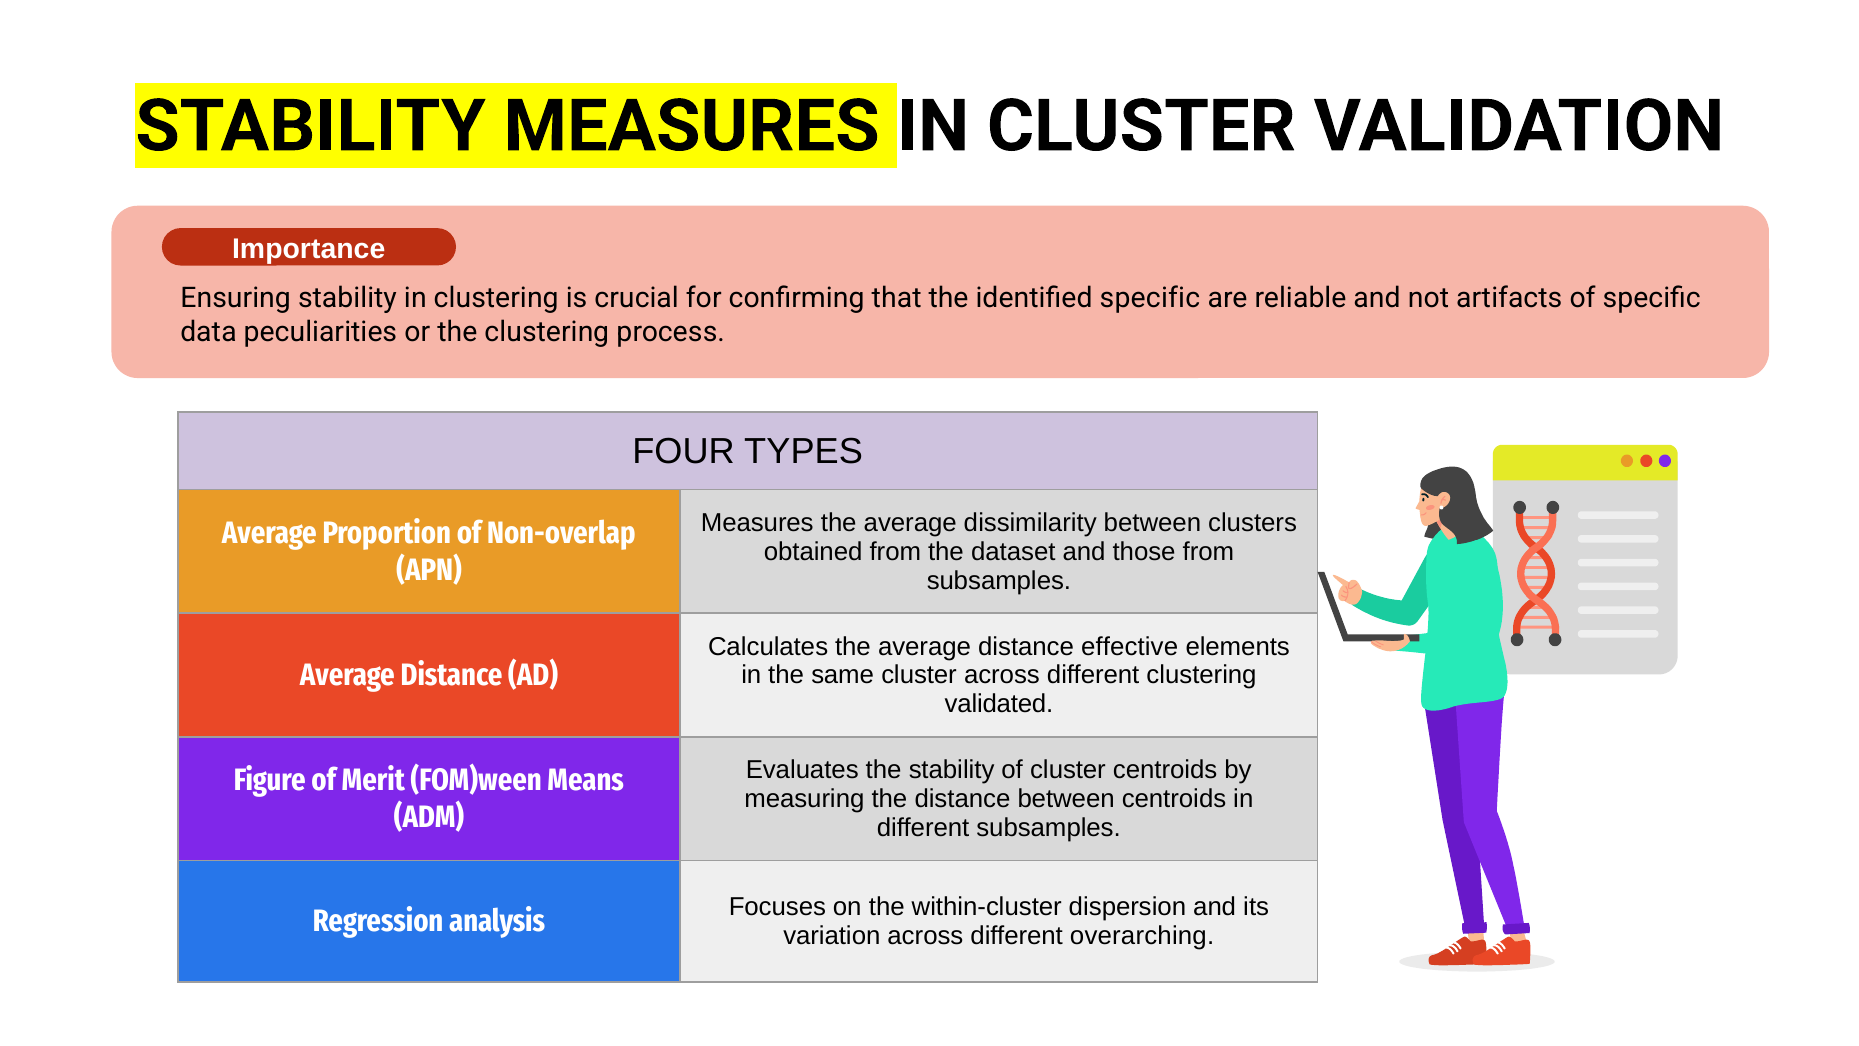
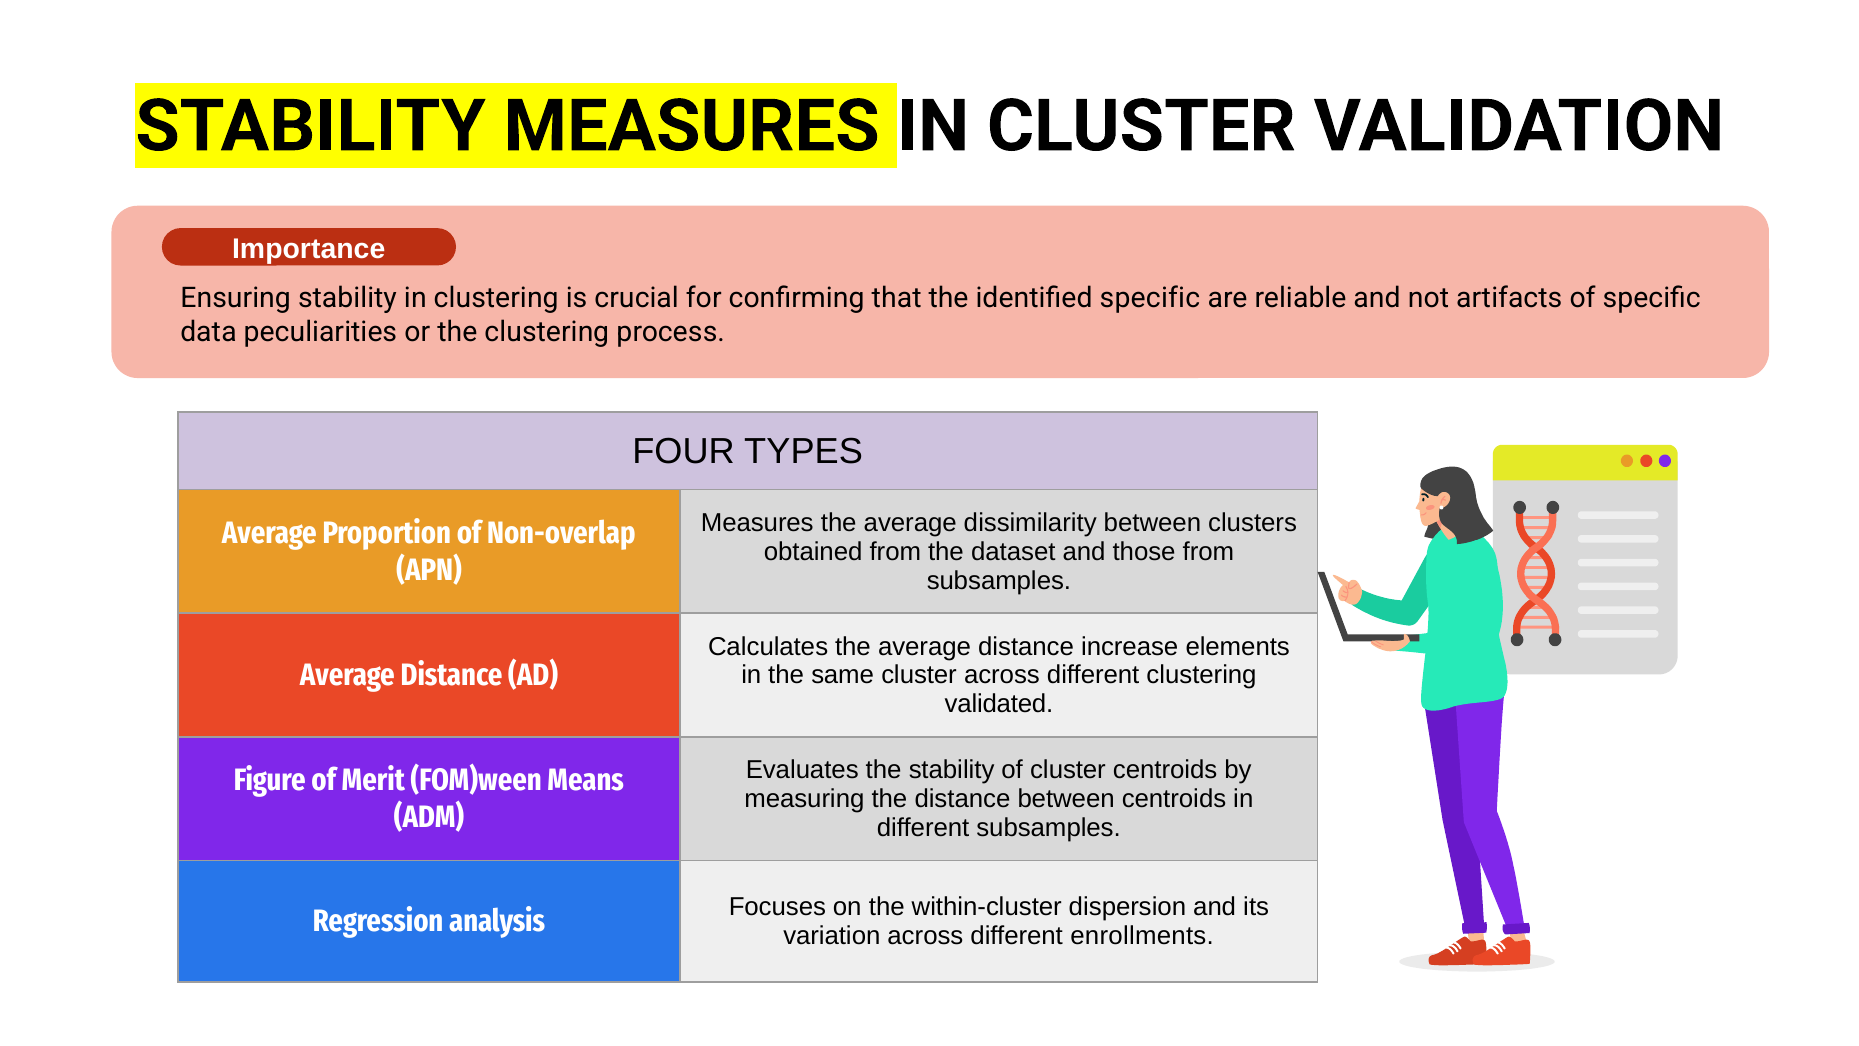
effective: effective -> increase (1130, 646)
overarching: overarching -> enrollments (1142, 936)
